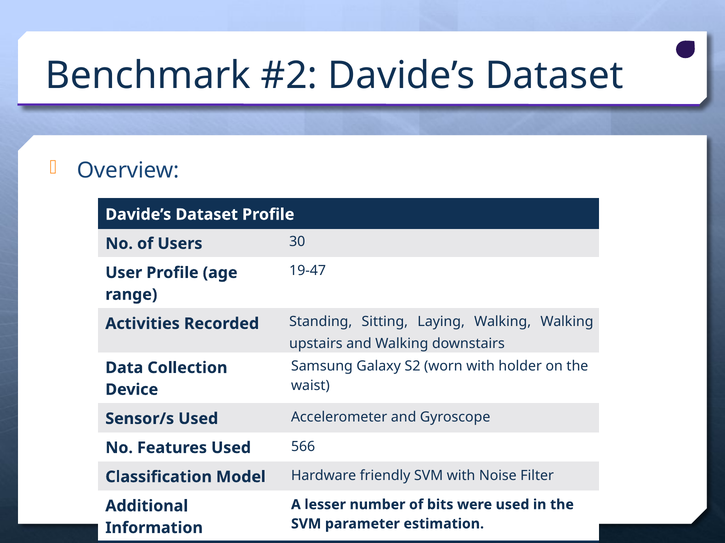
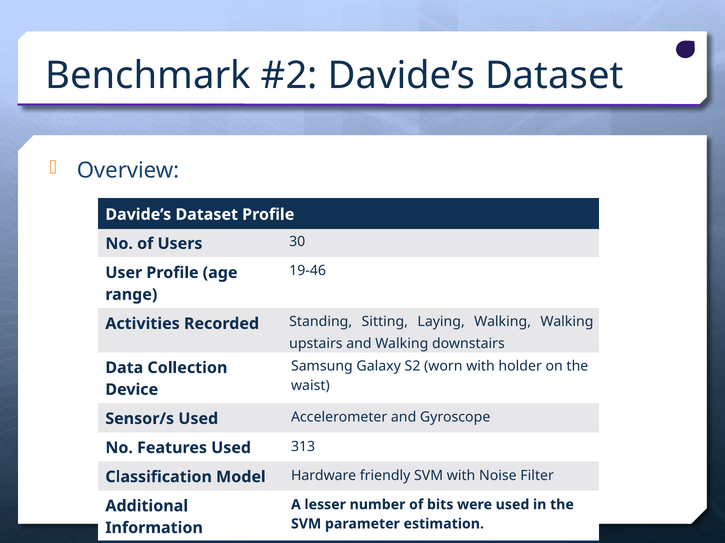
19-47: 19-47 -> 19-46 (308, 271)
566: 566 -> 313 (303, 447)
